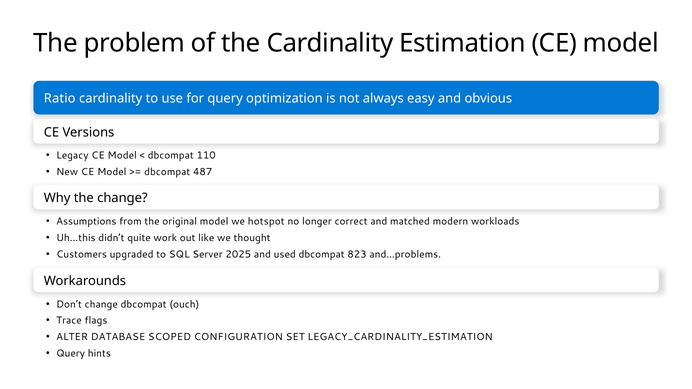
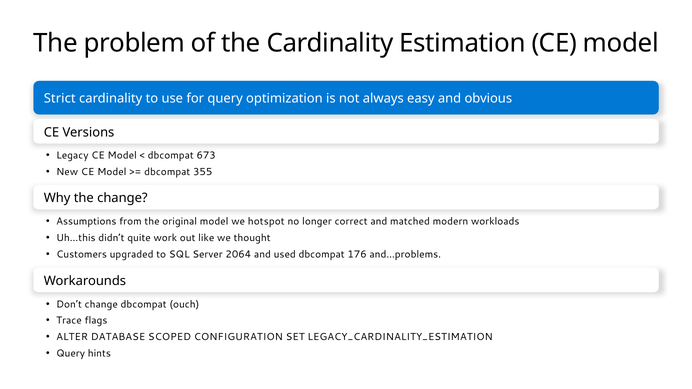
Ratio: Ratio -> Strict (60, 99)
110: 110 -> 673 (206, 155)
487: 487 -> 355 (203, 172)
2025: 2025 -> 2064 (238, 255)
823: 823 -> 176 (357, 255)
